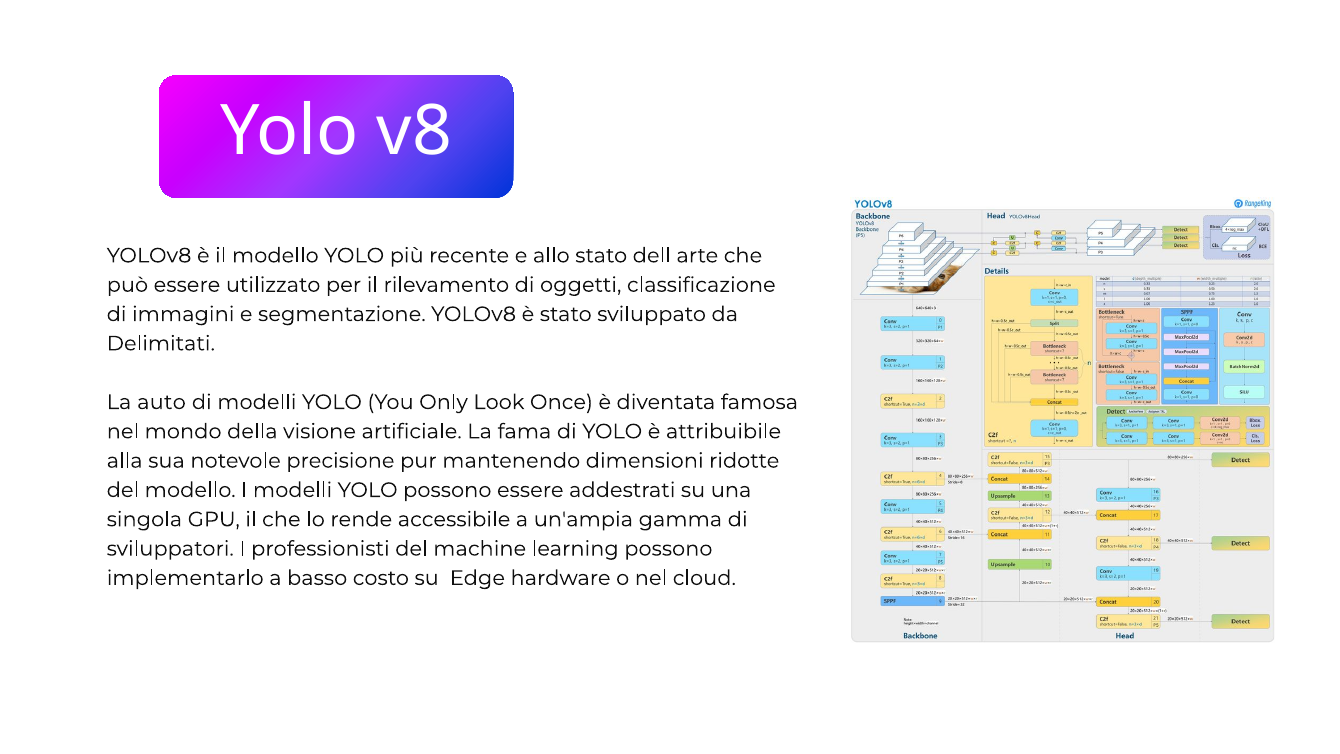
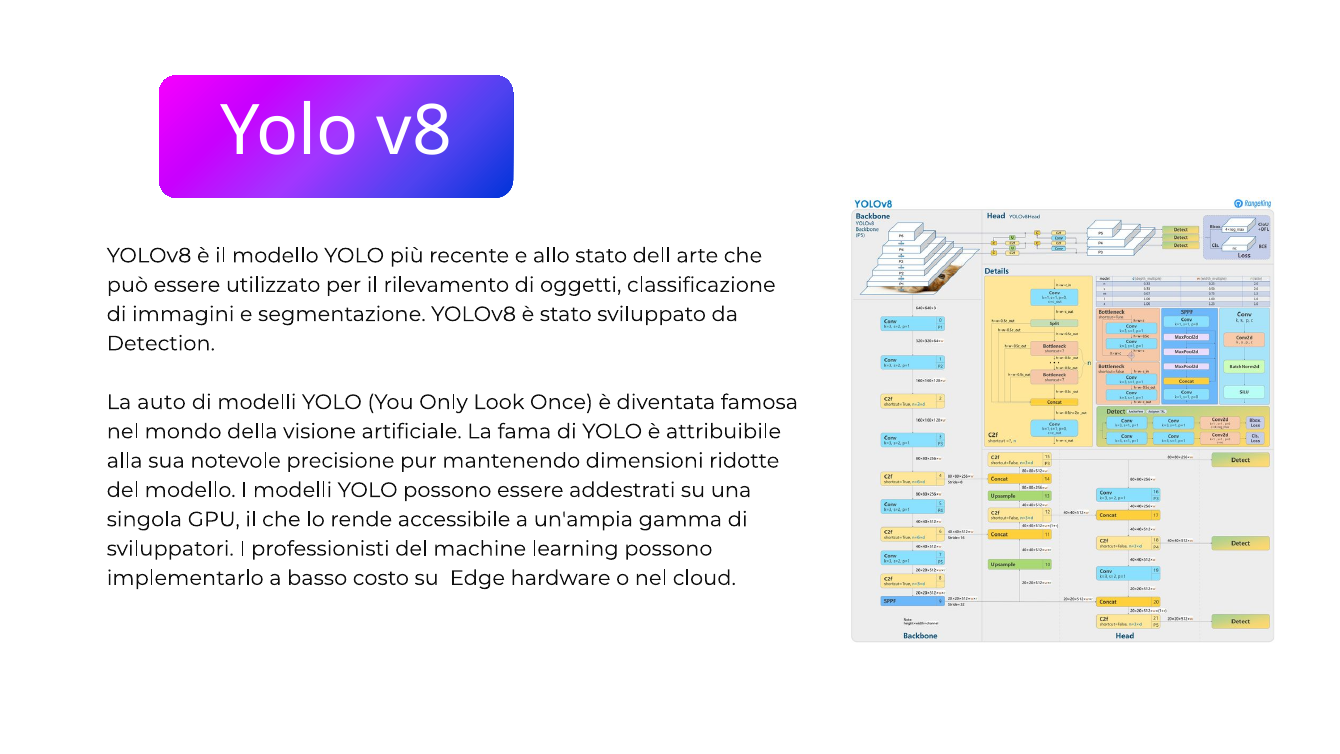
Delimitati: Delimitati -> Detection (161, 343)
